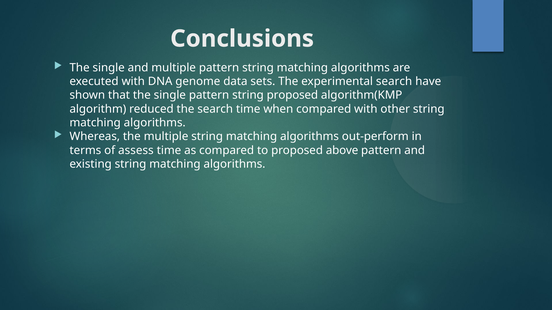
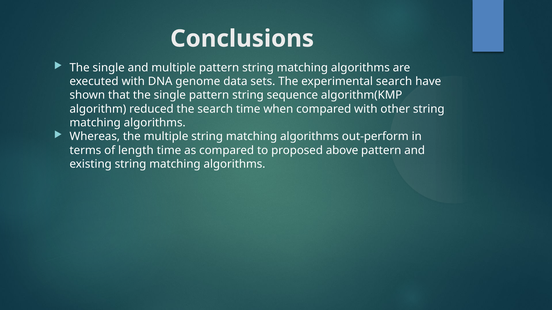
string proposed: proposed -> sequence (292, 95)
assess: assess -> length (136, 151)
